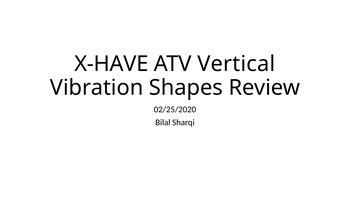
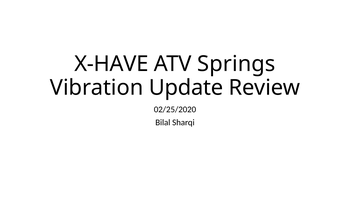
Vertical: Vertical -> Springs (236, 64)
Shapes: Shapes -> Update (186, 87)
